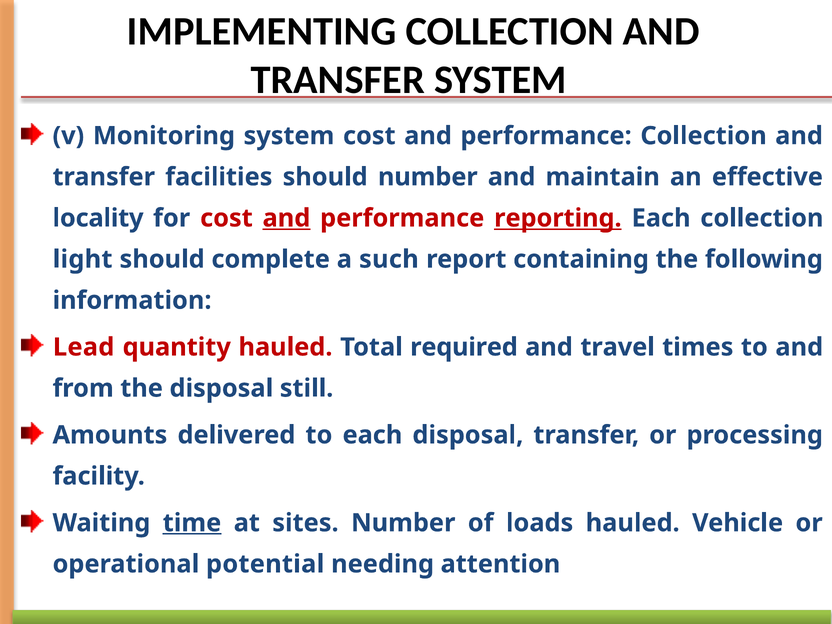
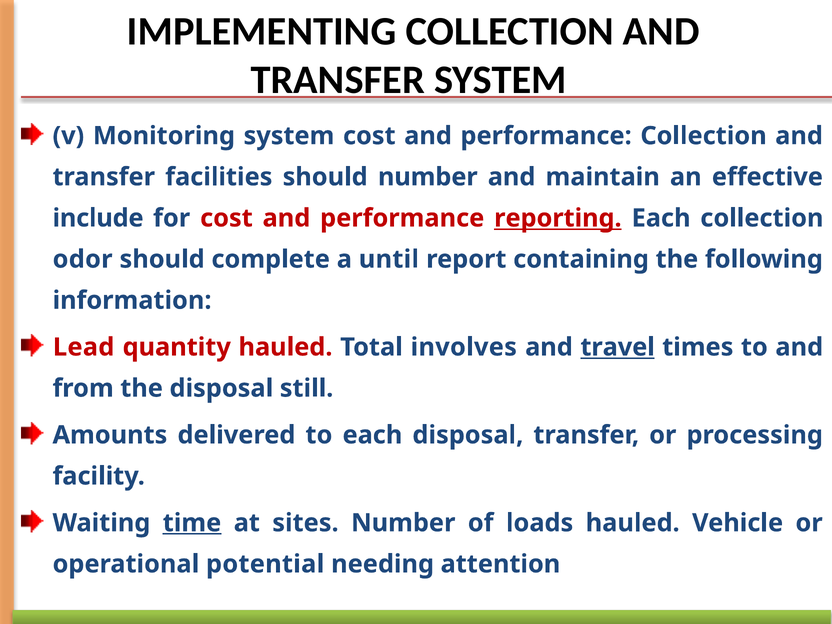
locality: locality -> include (98, 218)
and underline: present -> none (286, 218)
light: light -> odor (83, 259)
such: such -> until (389, 259)
required: required -> involves (464, 347)
travel underline: none -> present (618, 347)
